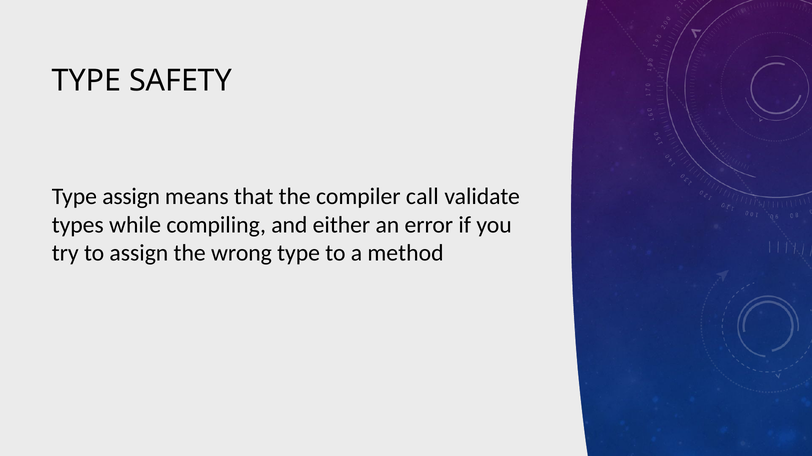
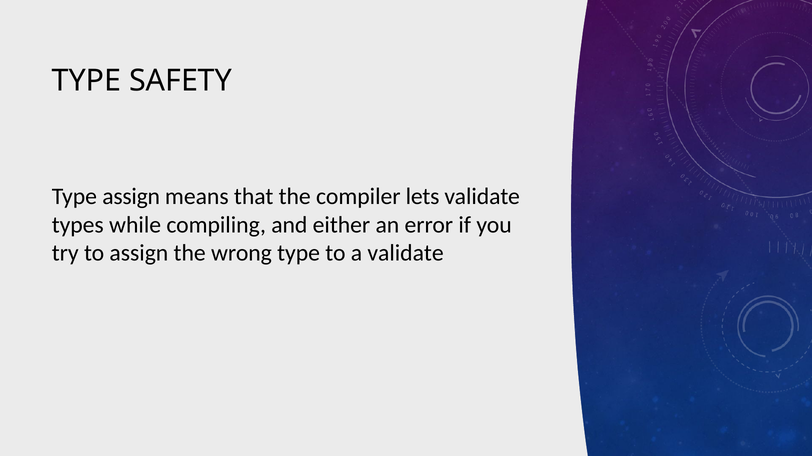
call: call -> lets (423, 197)
a method: method -> validate (406, 254)
